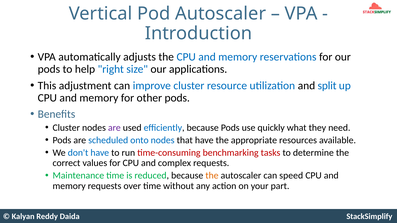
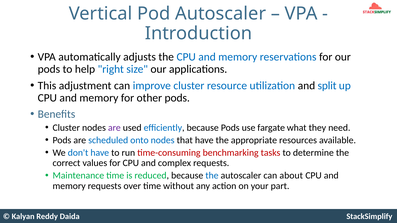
quickly: quickly -> fargate (271, 128)
the colour: orange -> blue (212, 176)
speed: speed -> about (291, 176)
